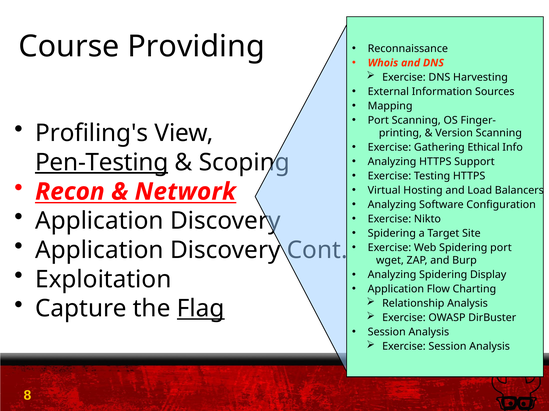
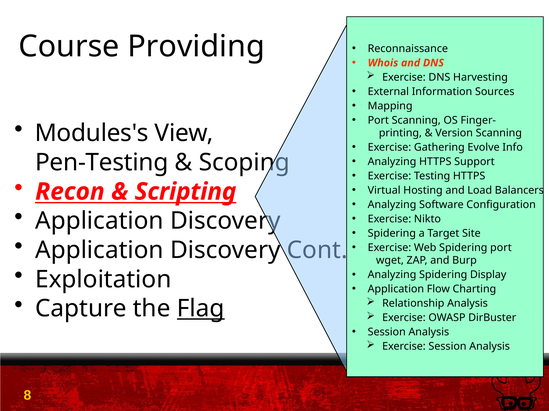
Profiling's: Profiling's -> Modules's (92, 133)
Ethical: Ethical -> Evolve (484, 148)
Pen-Testing underline: present -> none (102, 163)
Network: Network -> Scripting (186, 192)
